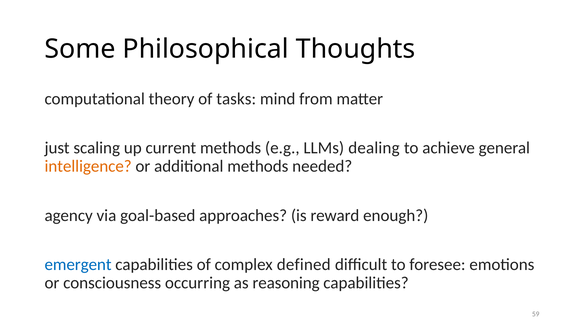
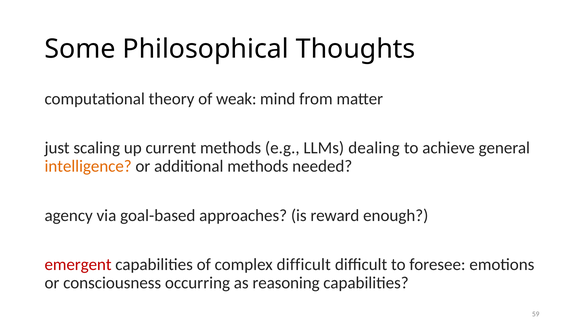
tasks: tasks -> weak (236, 99)
emergent colour: blue -> red (78, 264)
complex defined: defined -> difficult (304, 264)
